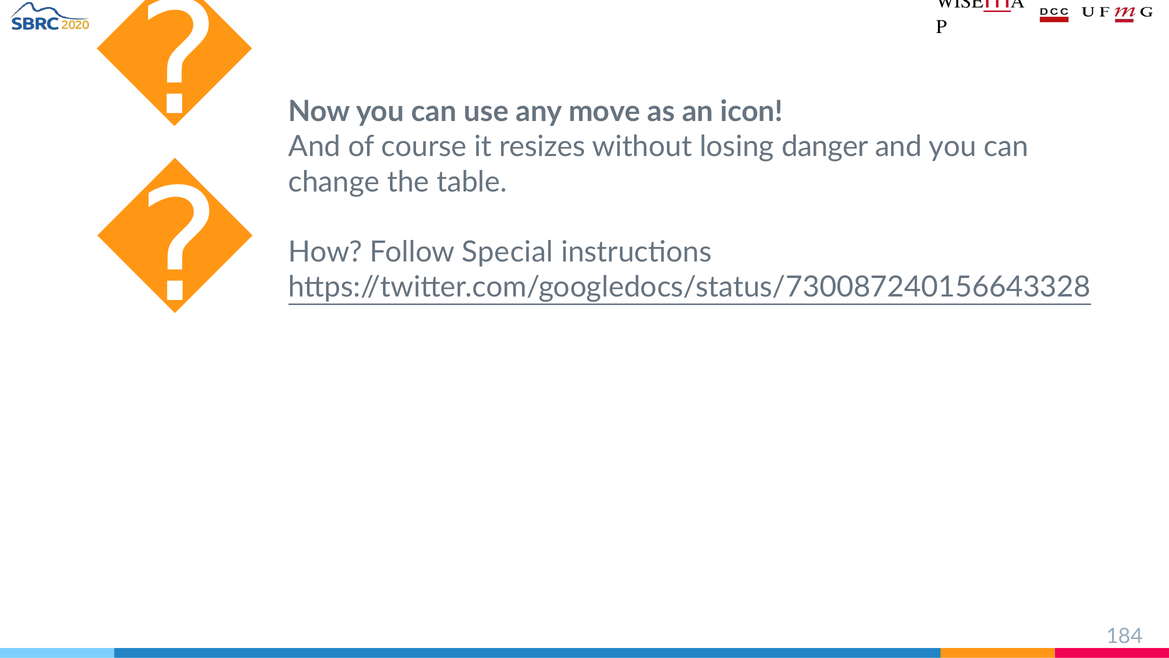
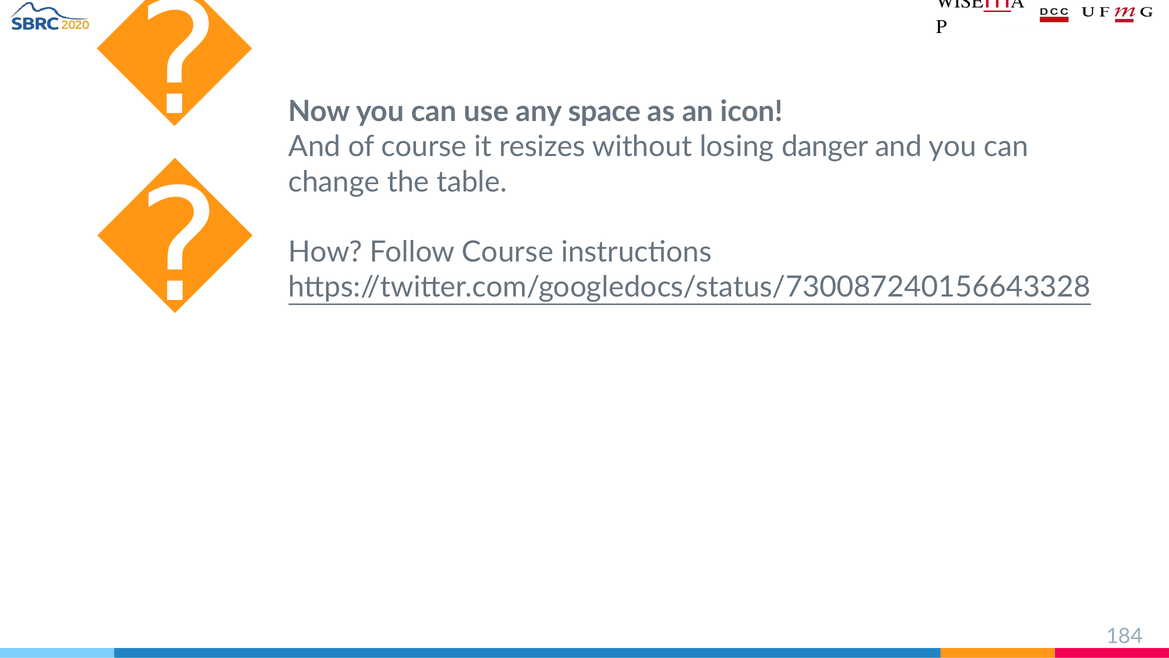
move: move -> space (605, 112)
Follow Special: Special -> Course (508, 252)
